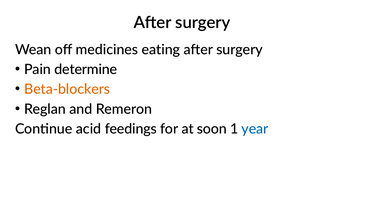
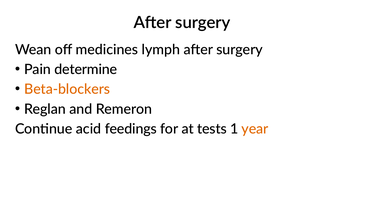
eating: eating -> lymph (161, 50)
soon: soon -> tests (212, 129)
year colour: blue -> orange (255, 129)
